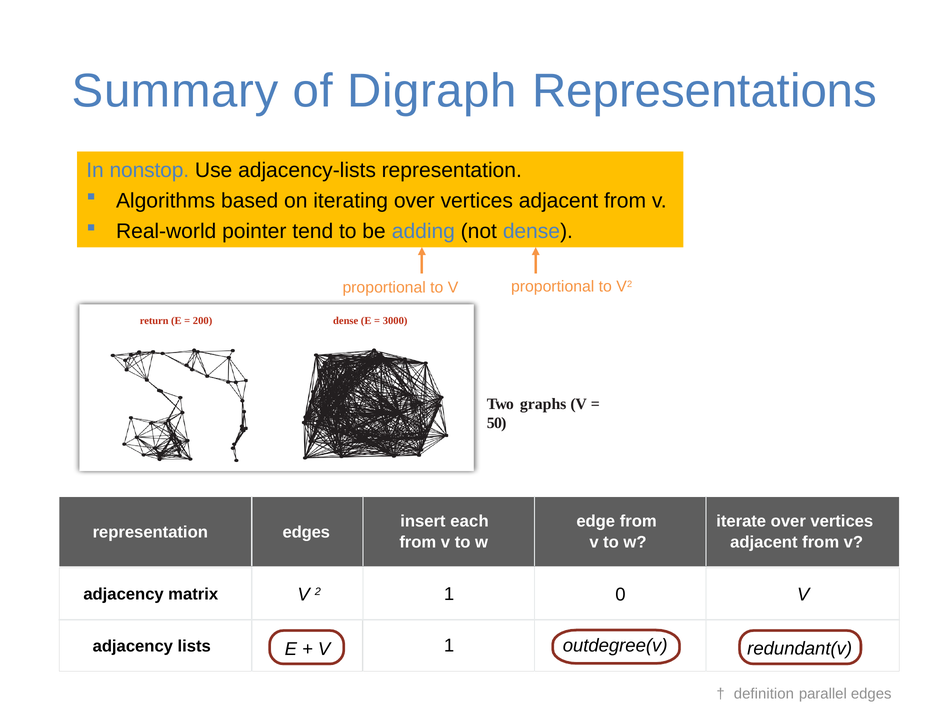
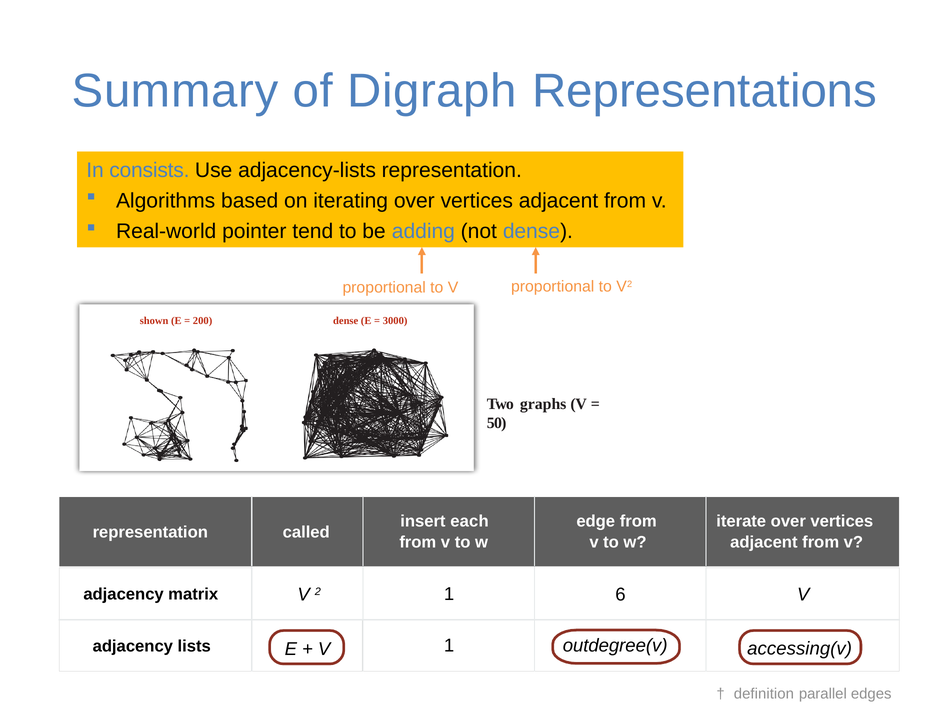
nonstop: nonstop -> consists (149, 170)
return: return -> shown (154, 321)
representation edges: edges -> called (306, 532)
0: 0 -> 6 (620, 594)
redundant(v: redundant(v -> accessing(v (800, 648)
